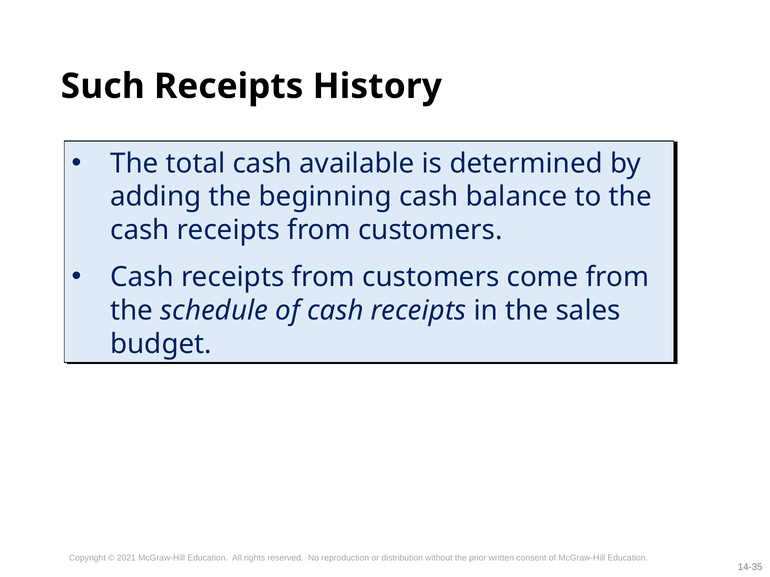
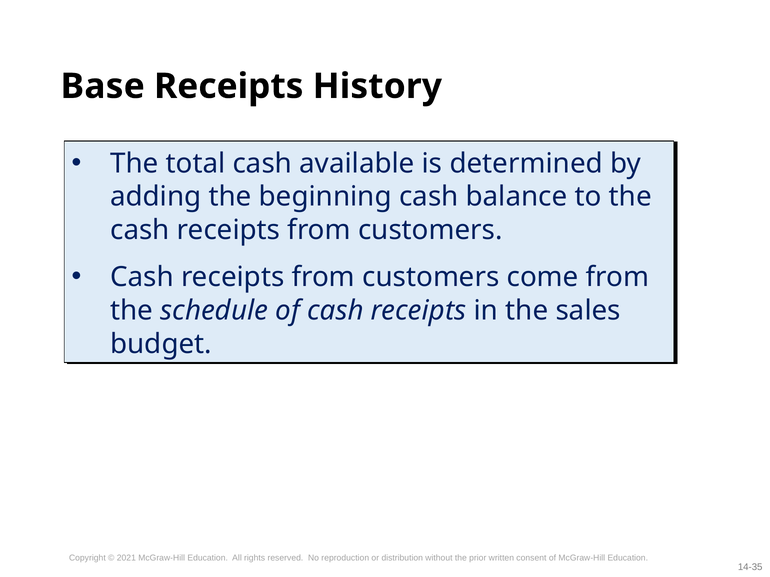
Such: Such -> Base (103, 86)
